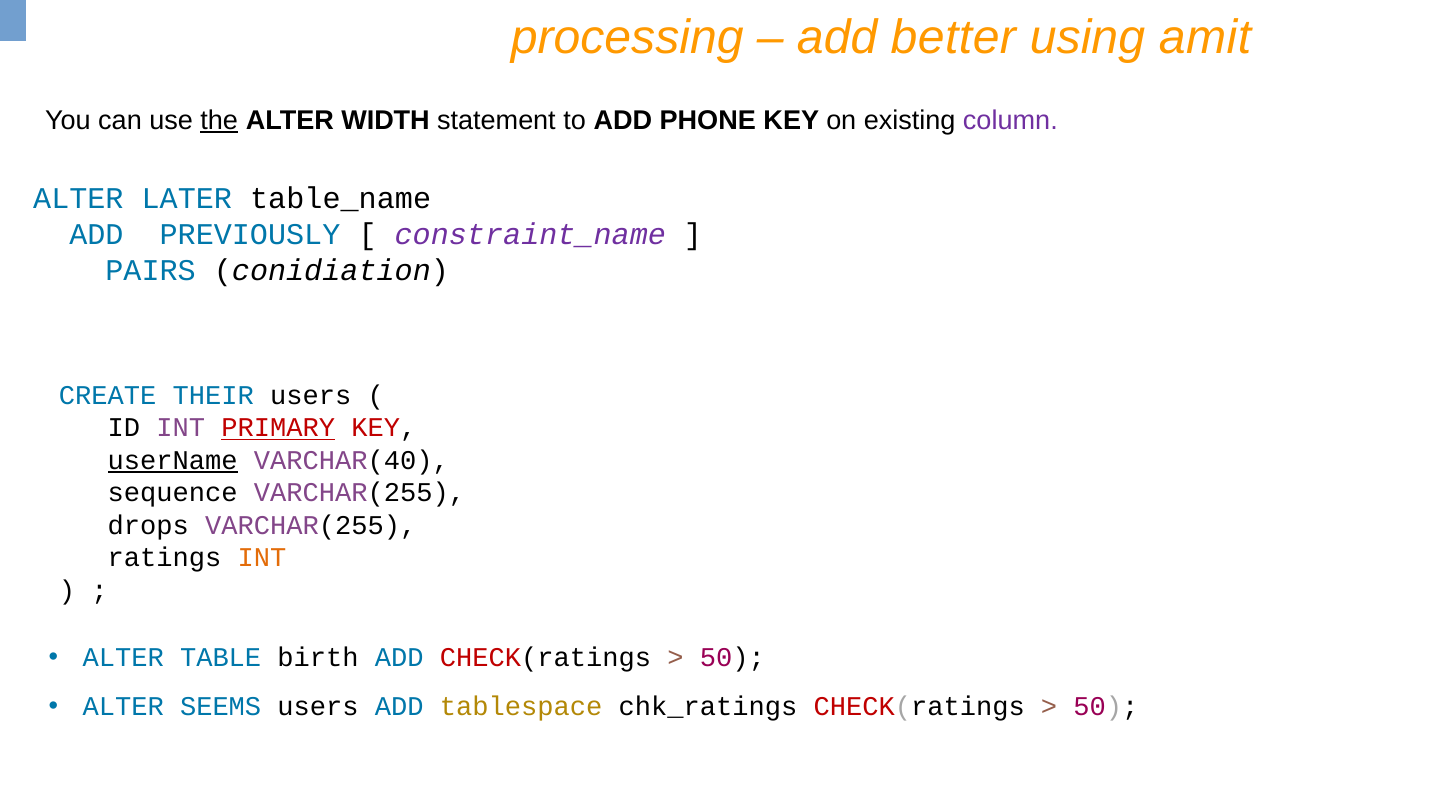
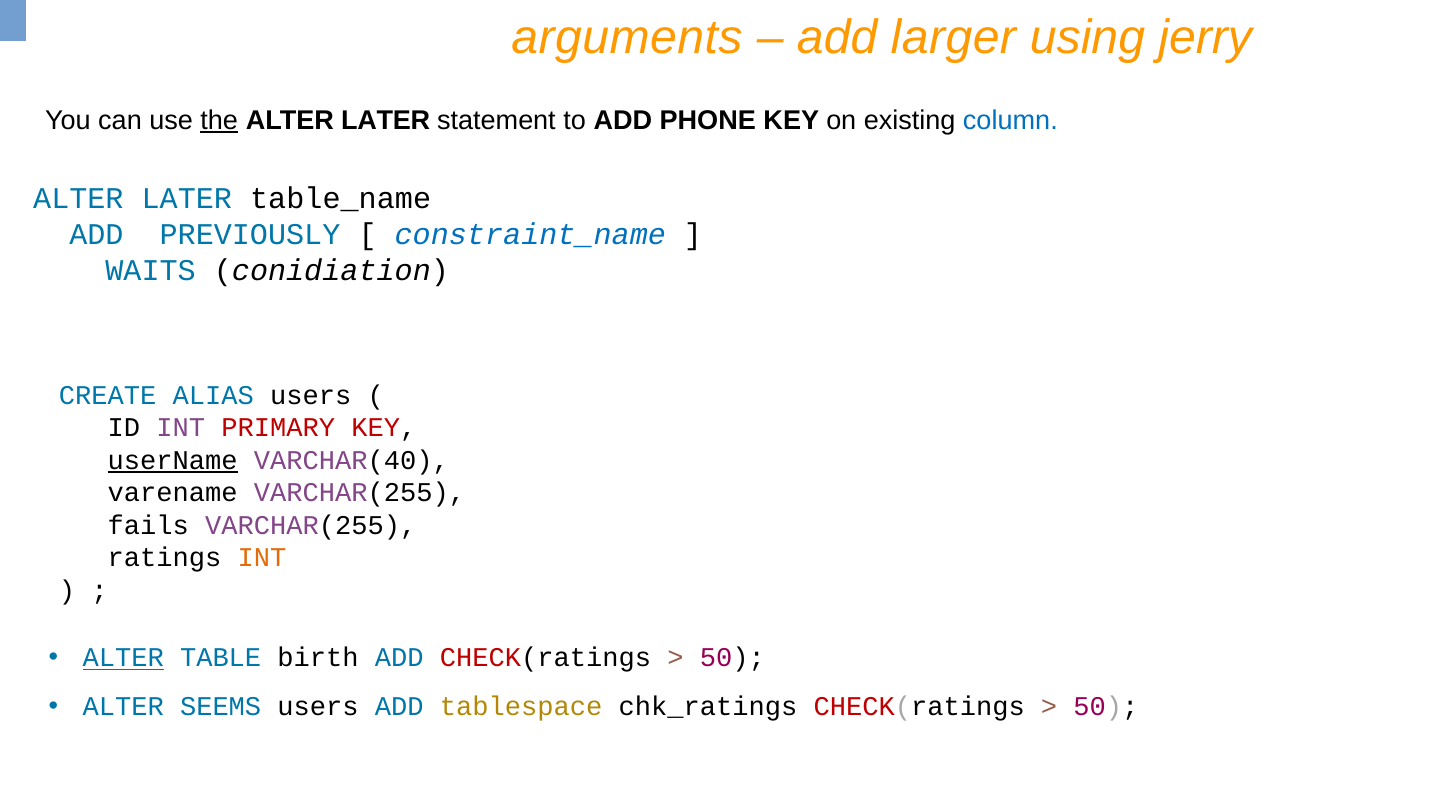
processing: processing -> arguments (627, 38)
better: better -> larger (953, 38)
amit: amit -> jerry (1205, 38)
WIDTH: WIDTH -> LATER (386, 120)
column colour: purple -> blue (1010, 120)
constraint_name colour: purple -> blue (530, 234)
PAIRS: PAIRS -> WAITS (151, 270)
THEIR: THEIR -> ALIAS (213, 395)
PRIMARY underline: present -> none (278, 428)
sequence: sequence -> varename (173, 493)
drops: drops -> fails (148, 525)
ALTER underline: none -> present (123, 658)
